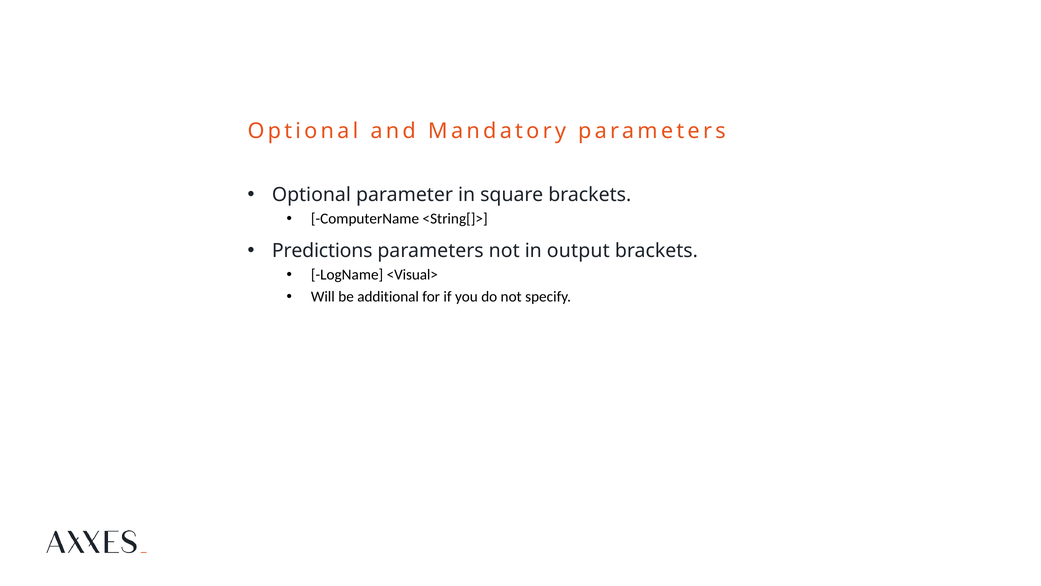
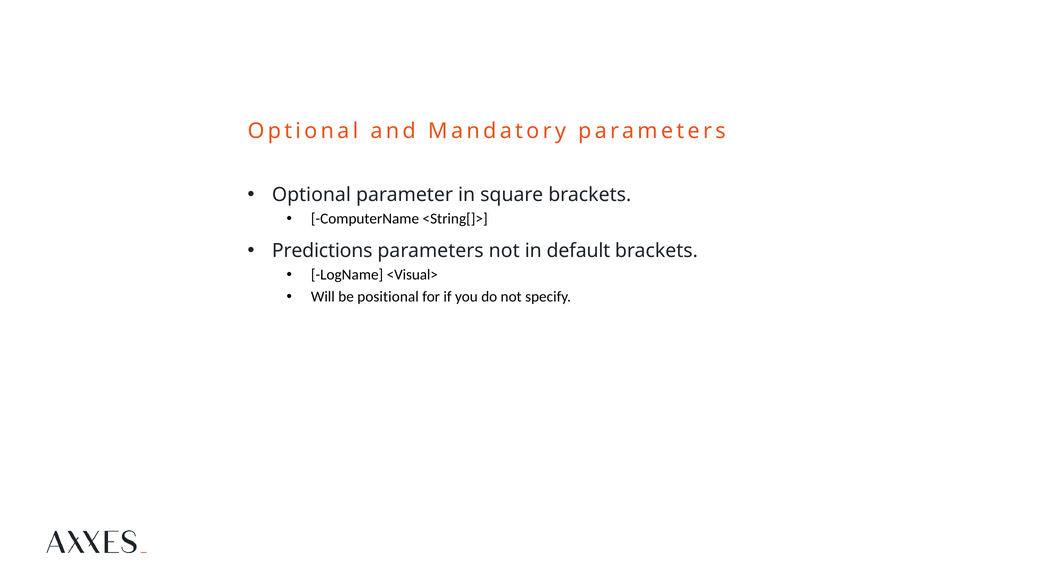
output: output -> default (578, 251)
additional: additional -> positional (388, 296)
